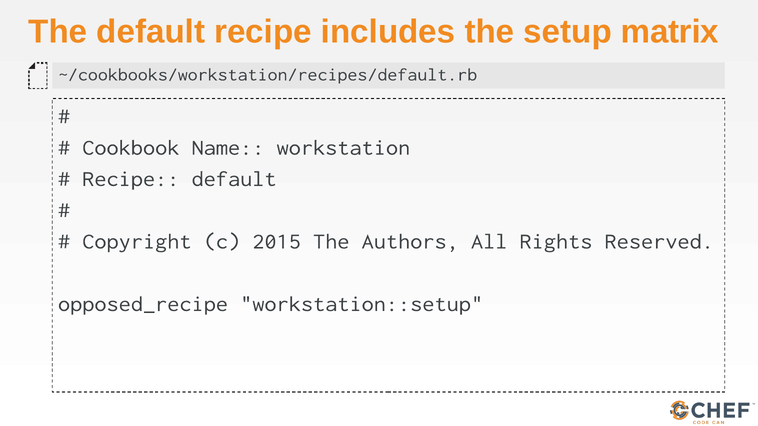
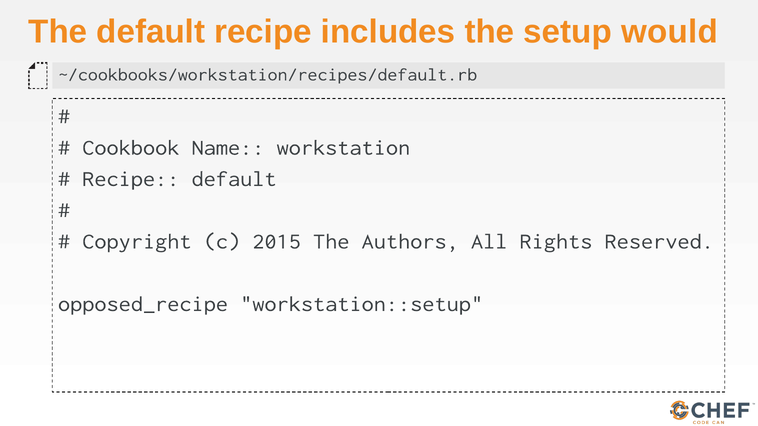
matrix: matrix -> would (670, 32)
